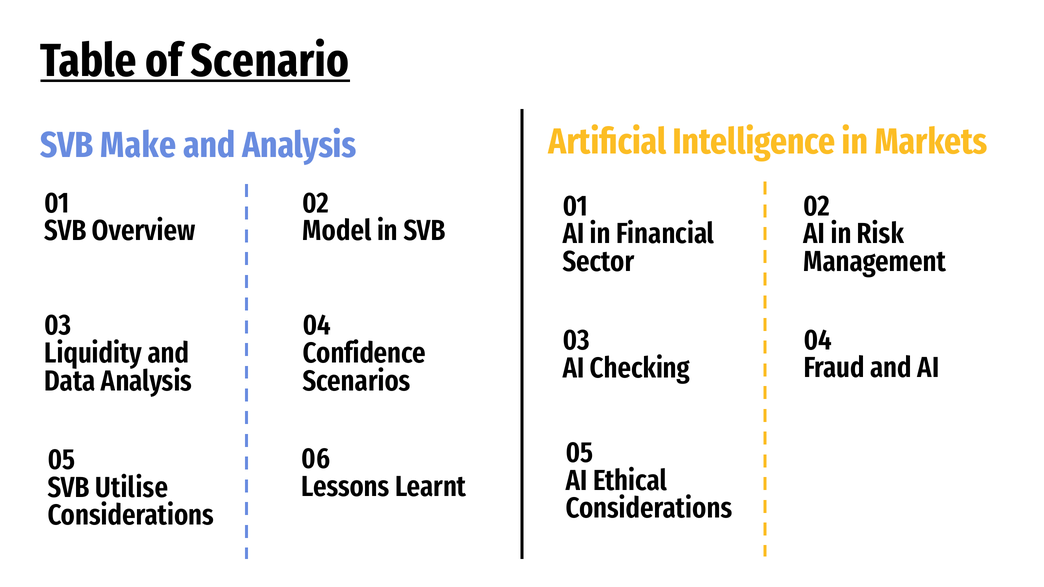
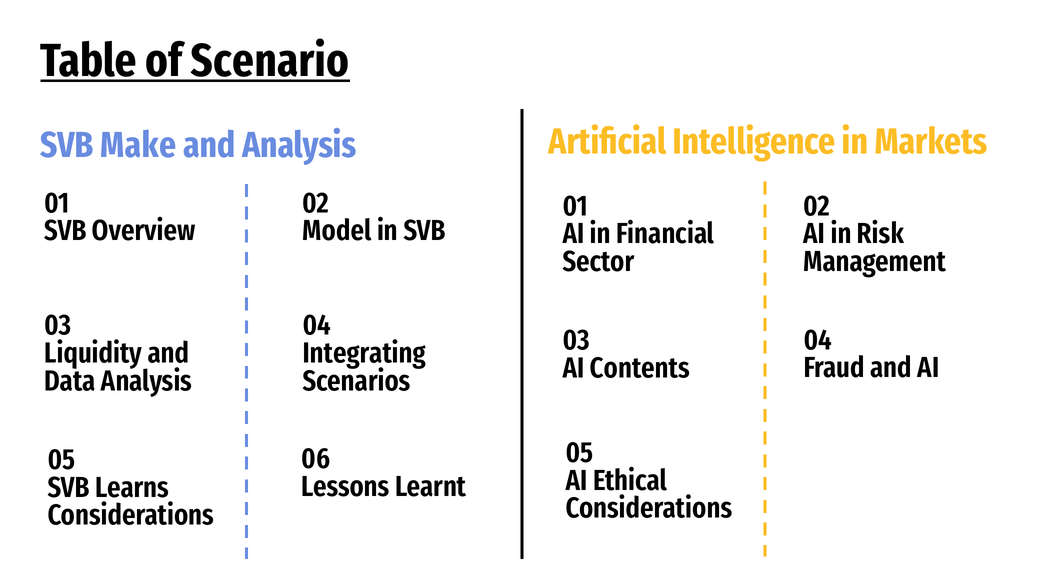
Confidence: Confidence -> Integrating (364, 353)
Checking: Checking -> Contents (640, 368)
Utilise: Utilise -> Learns (132, 488)
